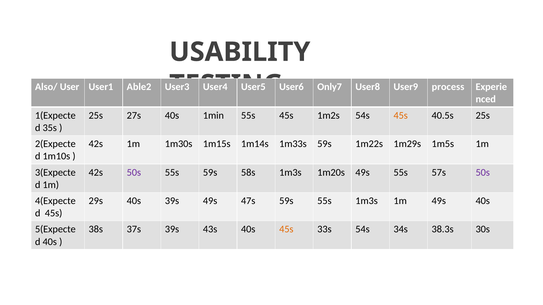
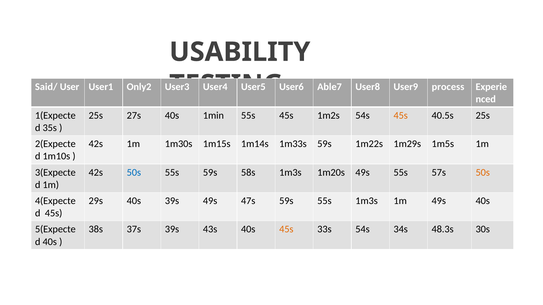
Also/: Also/ -> Said/ (46, 87)
Able2: Able2 -> Only2 (139, 87)
Only7: Only7 -> Able7 (330, 87)
50s colour: purple -> blue (134, 173)
50s colour: purple -> orange (483, 173)
38.3s: 38.3s -> 48.3s (443, 230)
